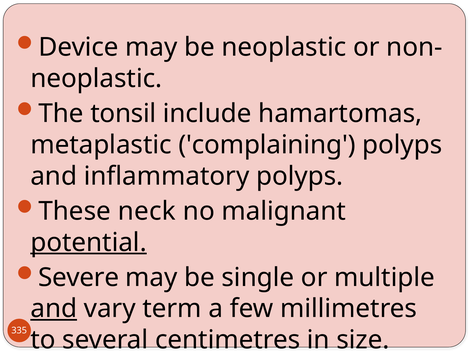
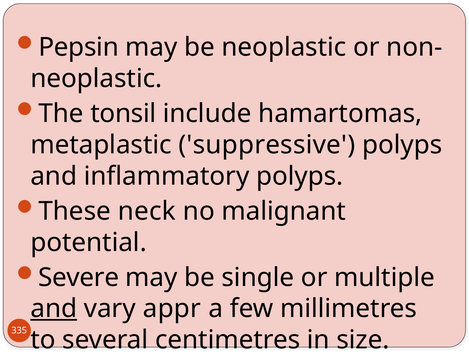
Device: Device -> Pepsin (79, 47)
complaining: complaining -> suppressive (267, 145)
potential underline: present -> none (89, 242)
term: term -> appr (172, 308)
